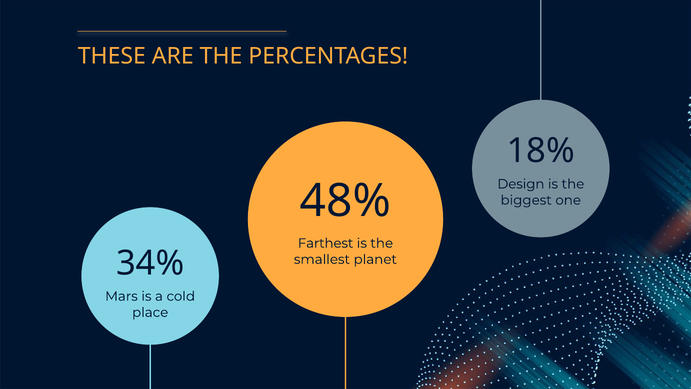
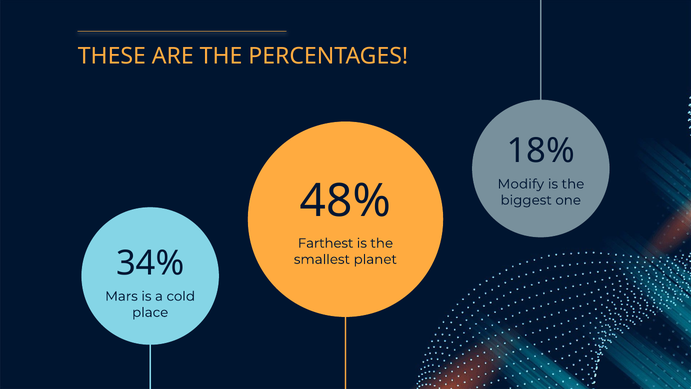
Design: Design -> Modify (521, 184)
